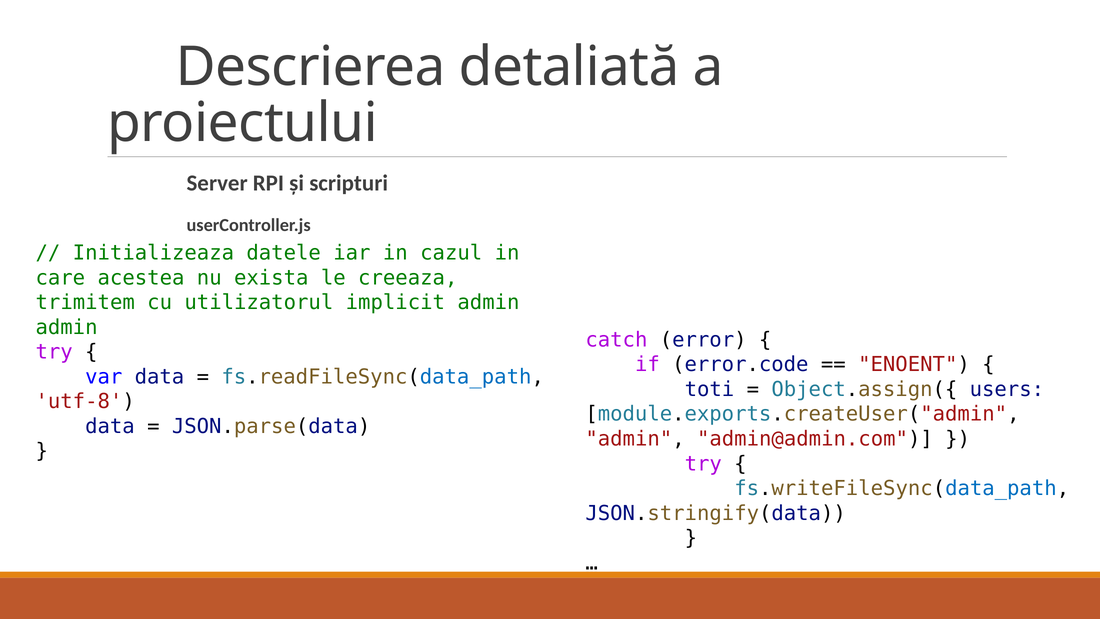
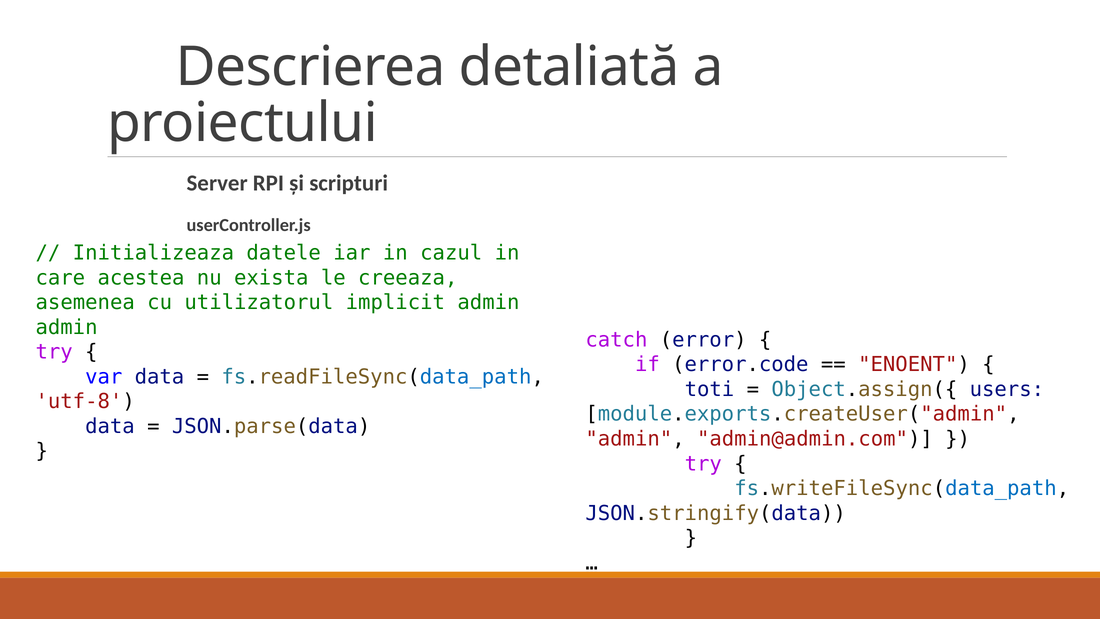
trimitem: trimitem -> asemenea (85, 302)
